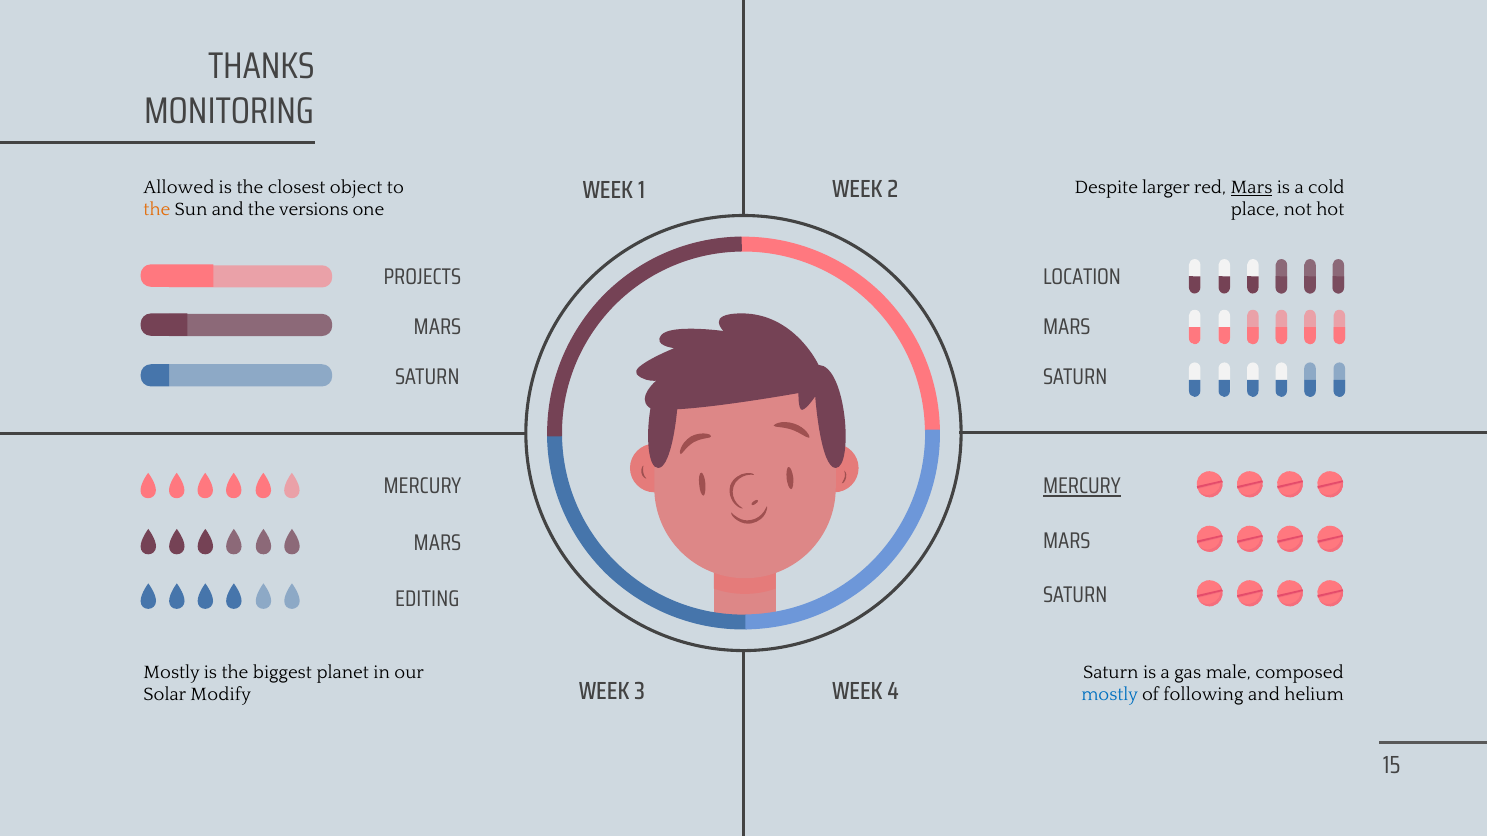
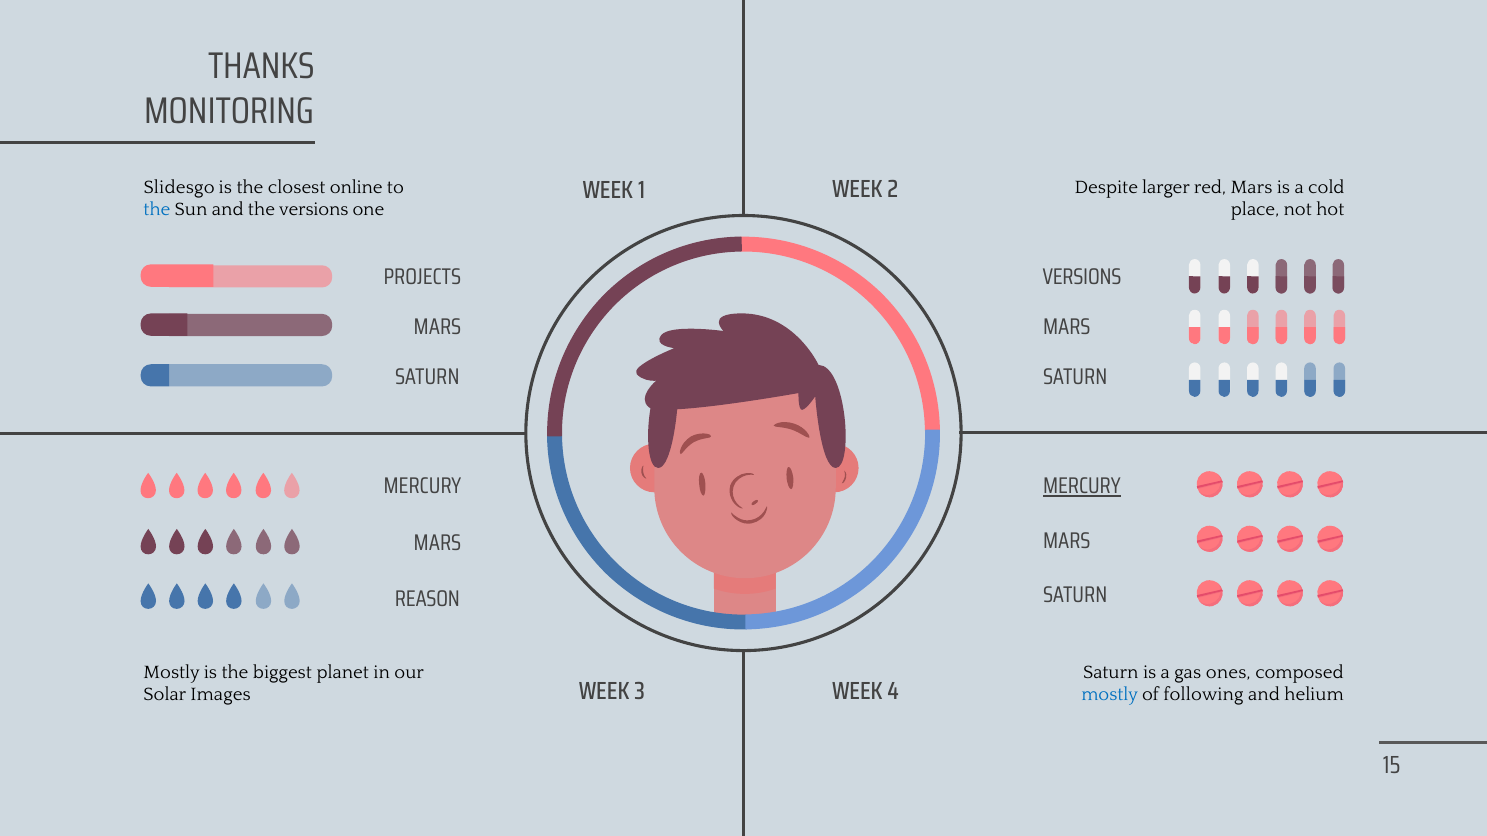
Allowed: Allowed -> Slidesgo (179, 187)
object: object -> online (356, 187)
Mars underline: present -> none (1252, 187)
the colour: orange -> blue (157, 210)
LOCATION: LOCATION -> VERSIONS (1082, 277)
EDITING: EDITING -> REASON (427, 600)
male: male -> ones (1228, 673)
Modify: Modify -> Images (221, 695)
